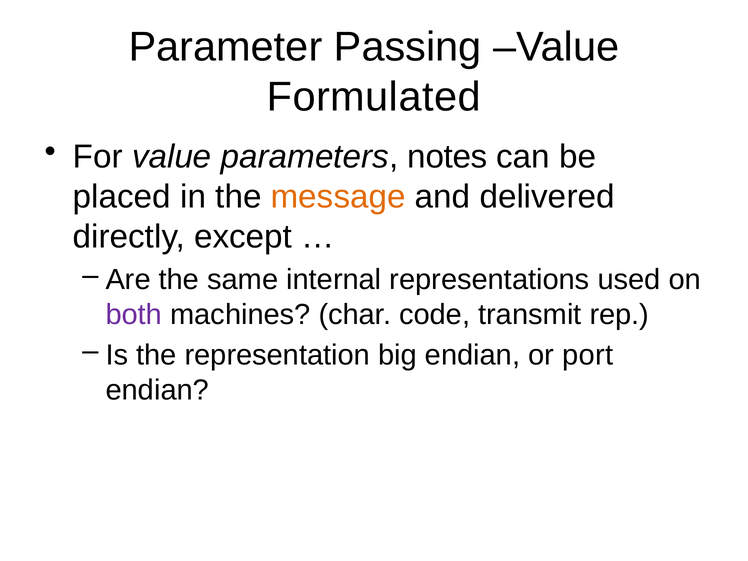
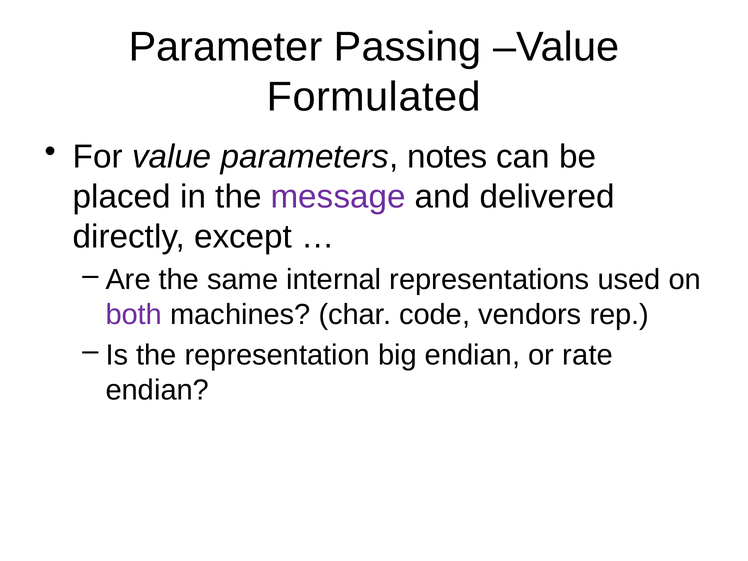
message colour: orange -> purple (338, 197)
transmit: transmit -> vendors (530, 315)
port: port -> rate (588, 355)
